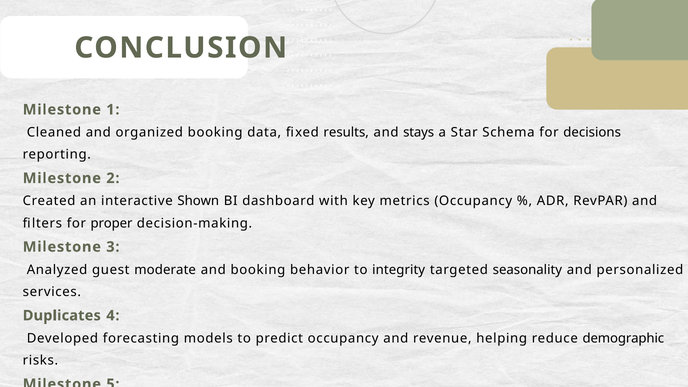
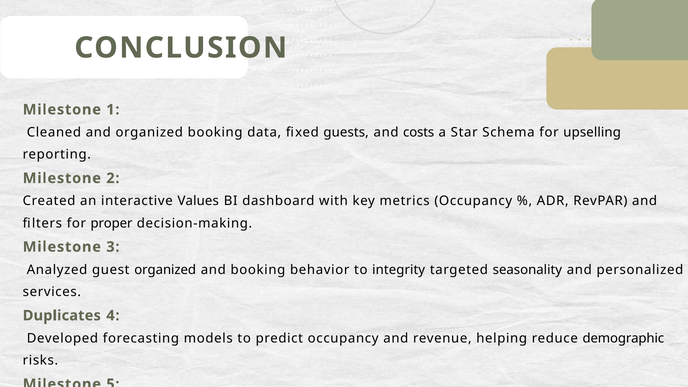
results: results -> guests (346, 132)
stays: stays -> costs (419, 132)
for decisions: decisions -> upselling (592, 132)
Shown: Shown -> Values (198, 201)
guest moderate: moderate -> organized (165, 270)
